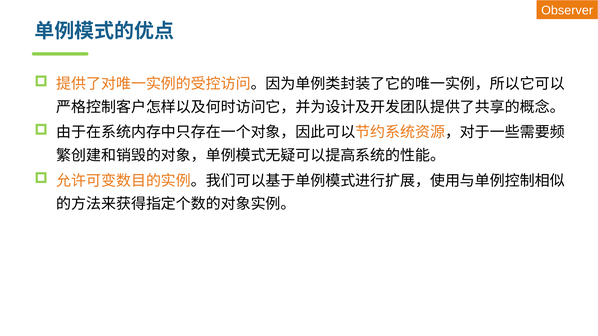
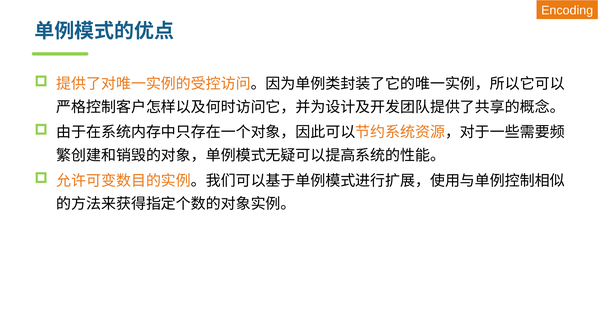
Observer: Observer -> Encoding (567, 11)
